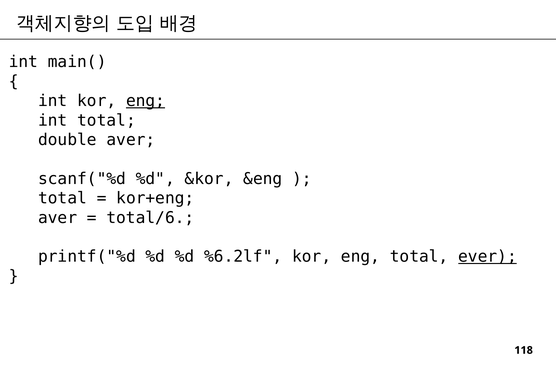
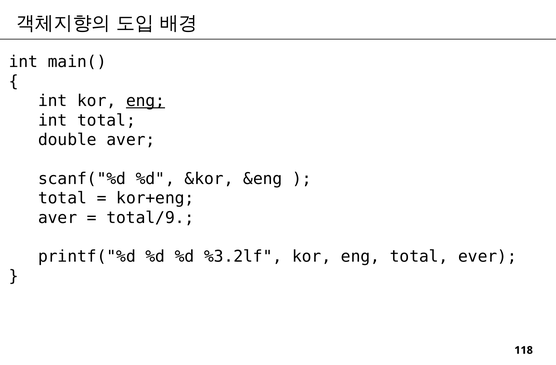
total/6: total/6 -> total/9 (150, 218)
%6.2lf: %6.2lf -> %3.2lf (243, 257)
ever underline: present -> none (488, 257)
